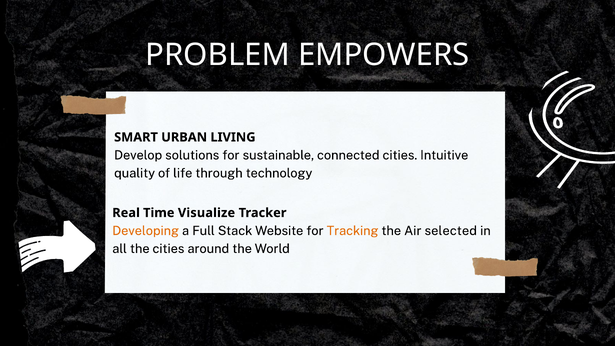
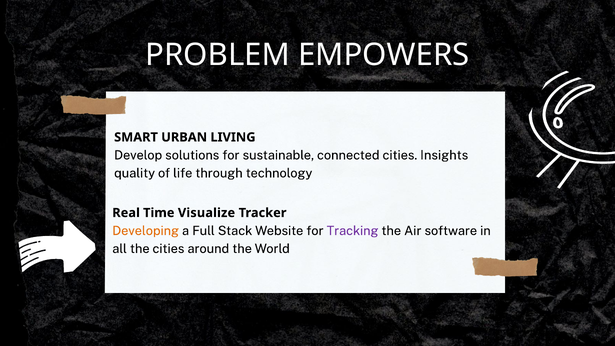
Intuitive: Intuitive -> Insights (444, 155)
Tracking colour: orange -> purple (353, 231)
selected: selected -> software (451, 231)
